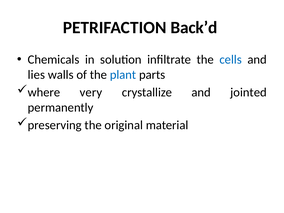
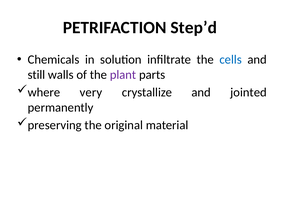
Back’d: Back’d -> Step’d (194, 27)
lies: lies -> still (36, 75)
plant colour: blue -> purple (123, 75)
